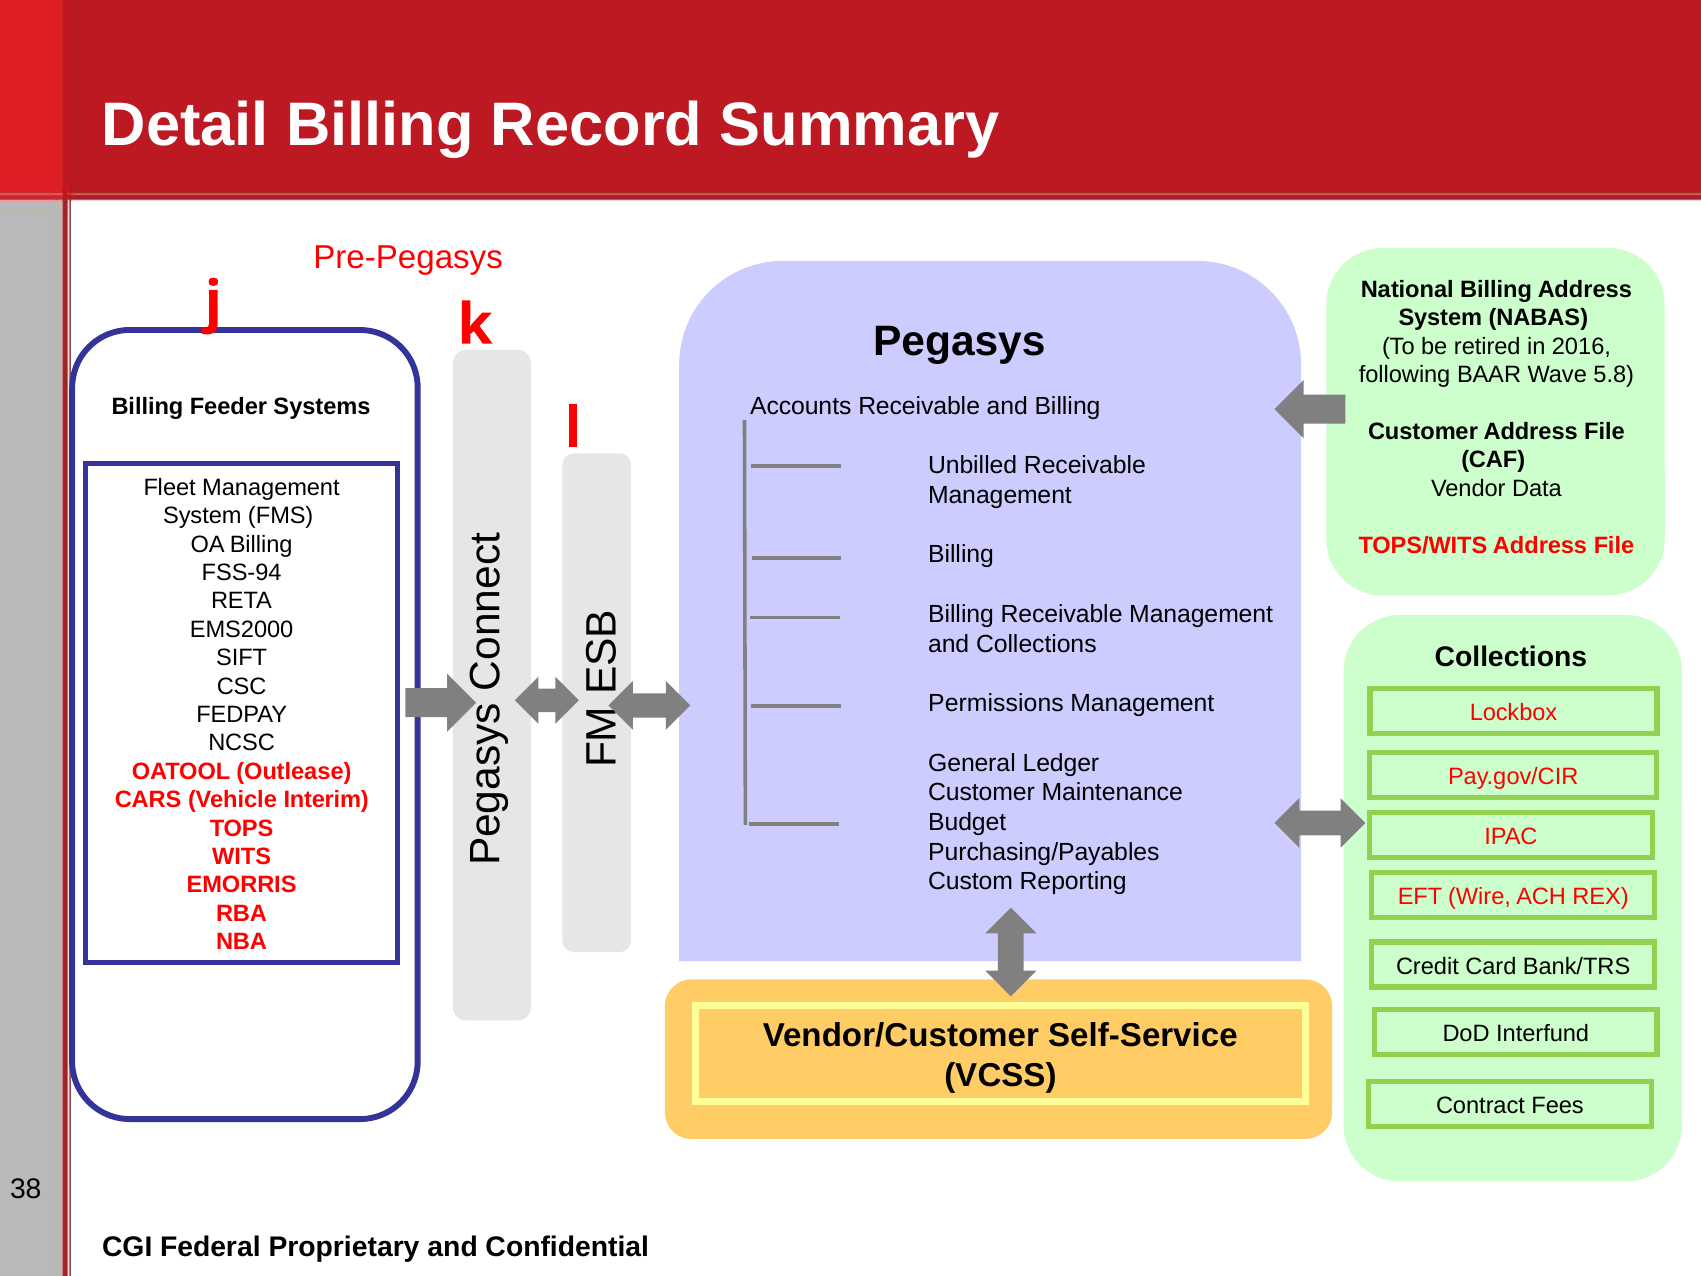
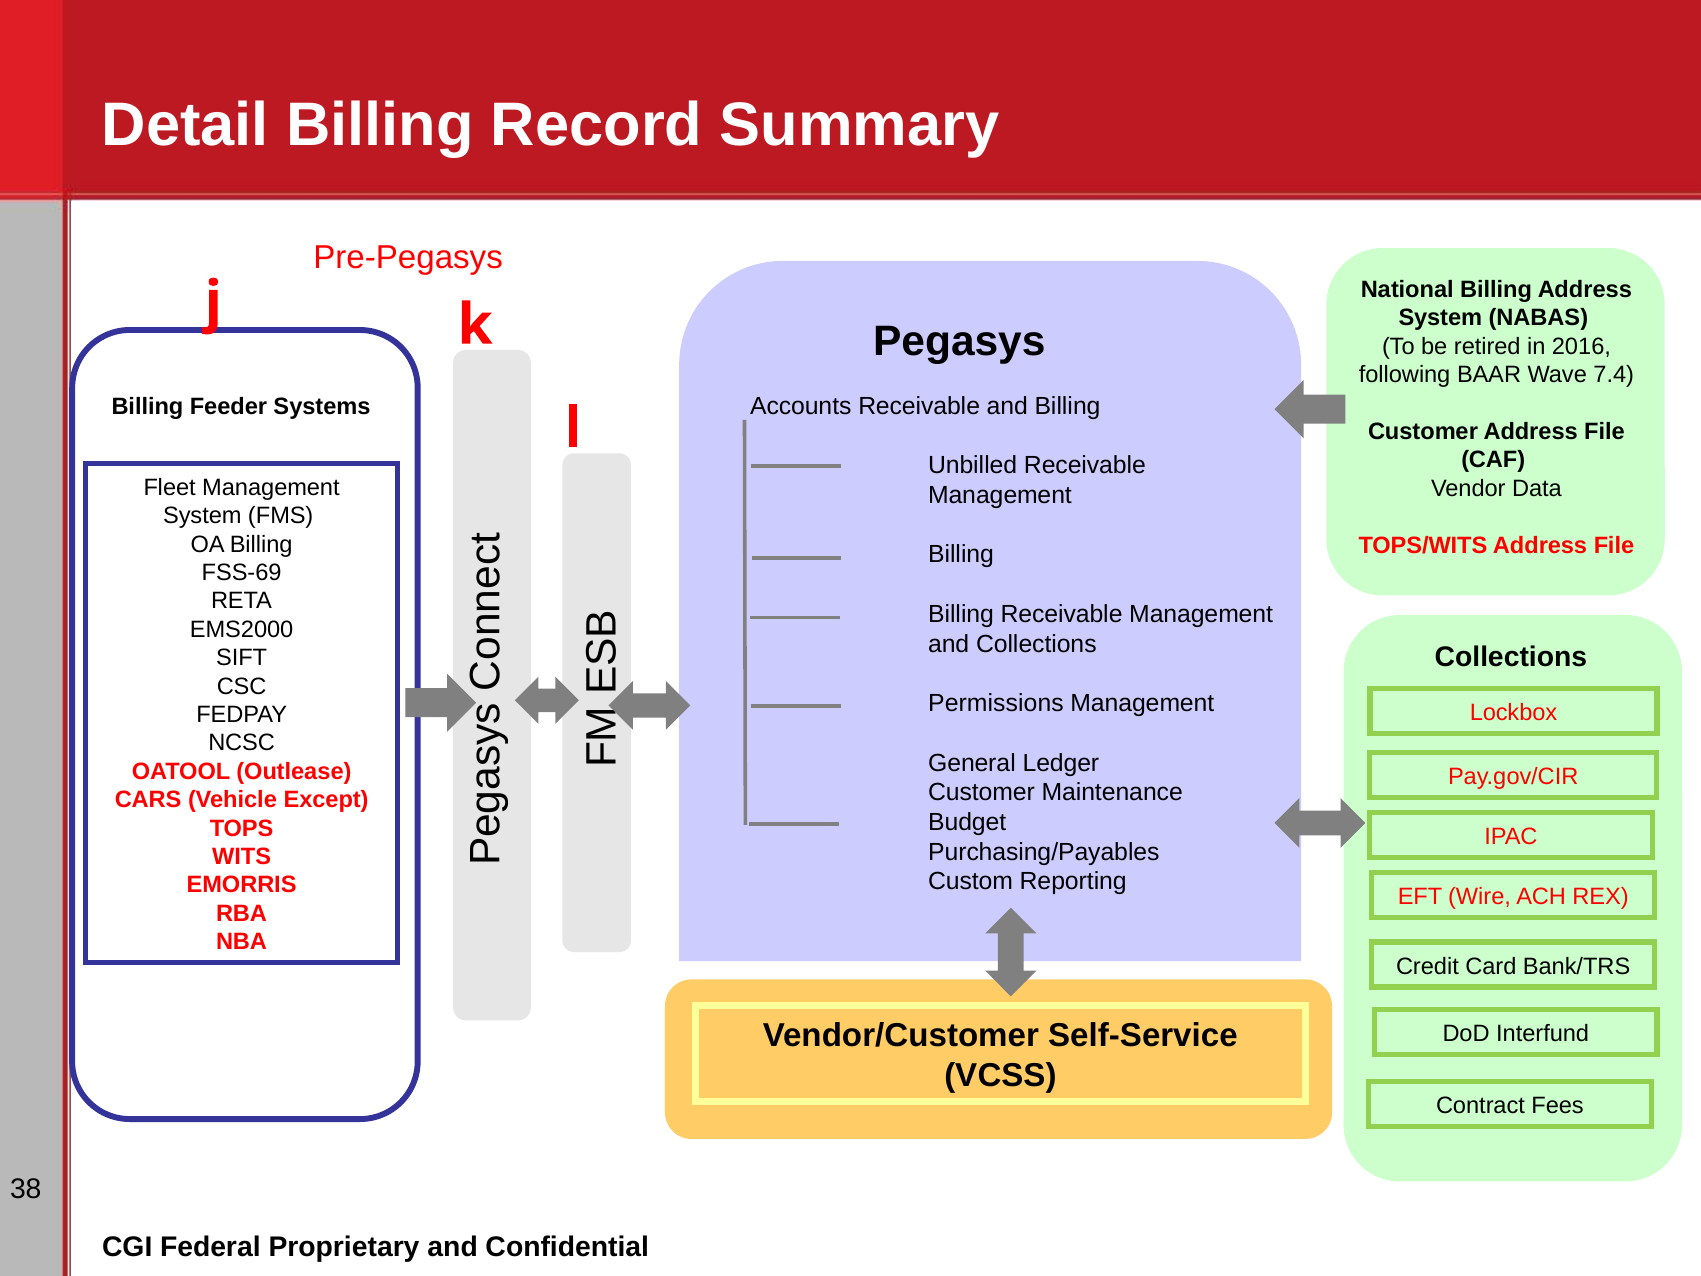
5.8: 5.8 -> 7.4 (1614, 375)
FSS-94: FSS-94 -> FSS-69 (242, 573)
Interim: Interim -> Except (326, 800)
